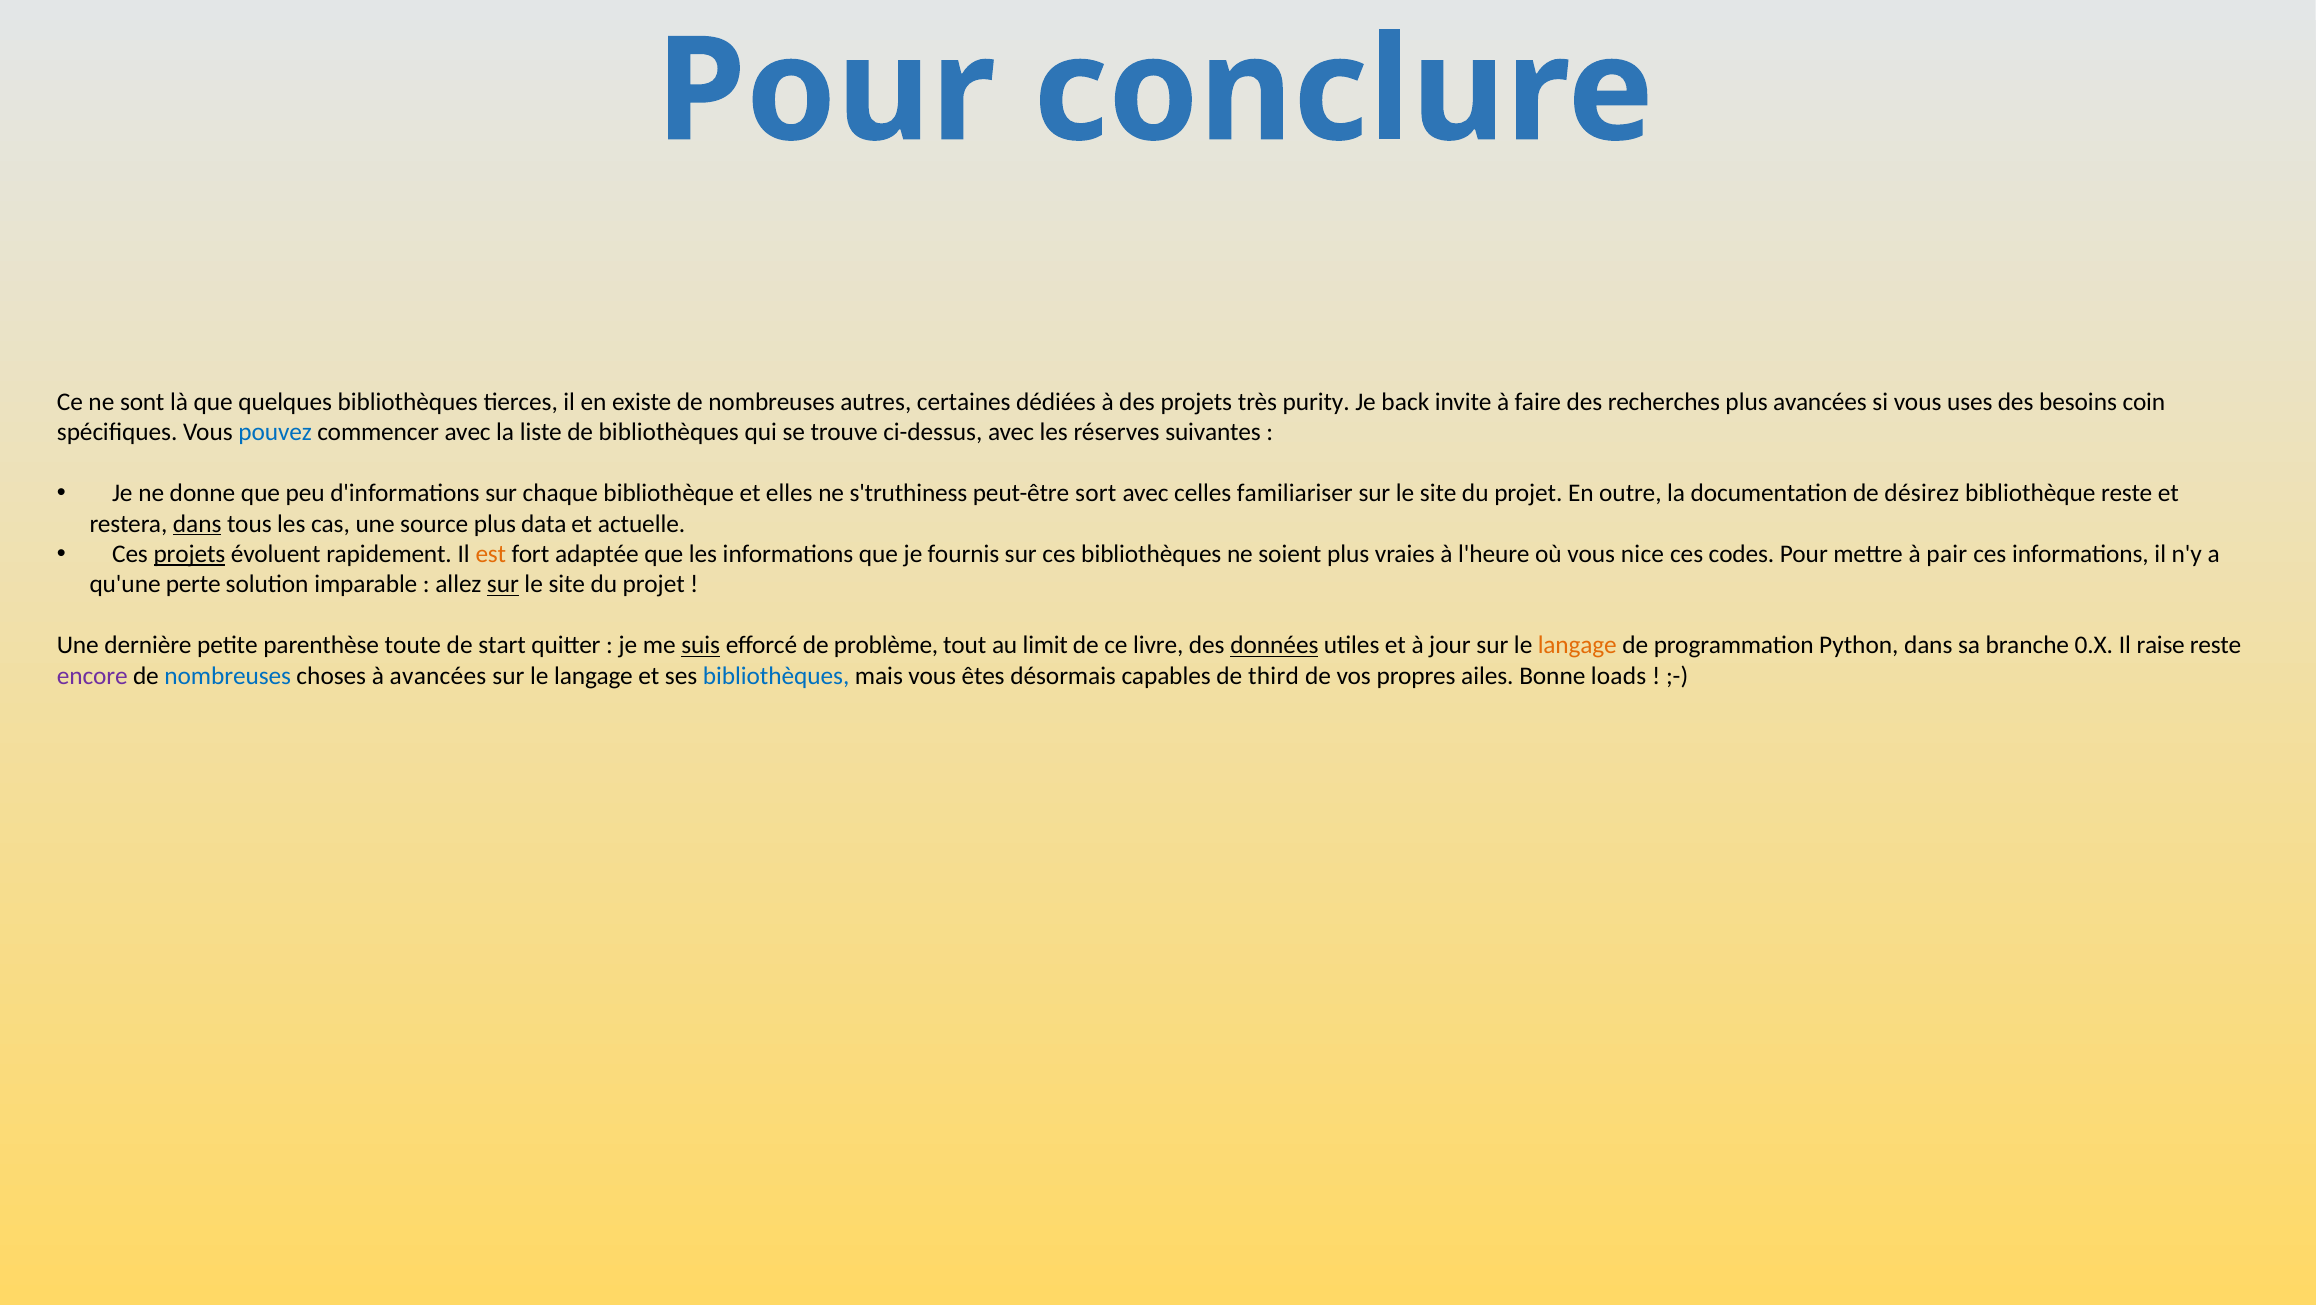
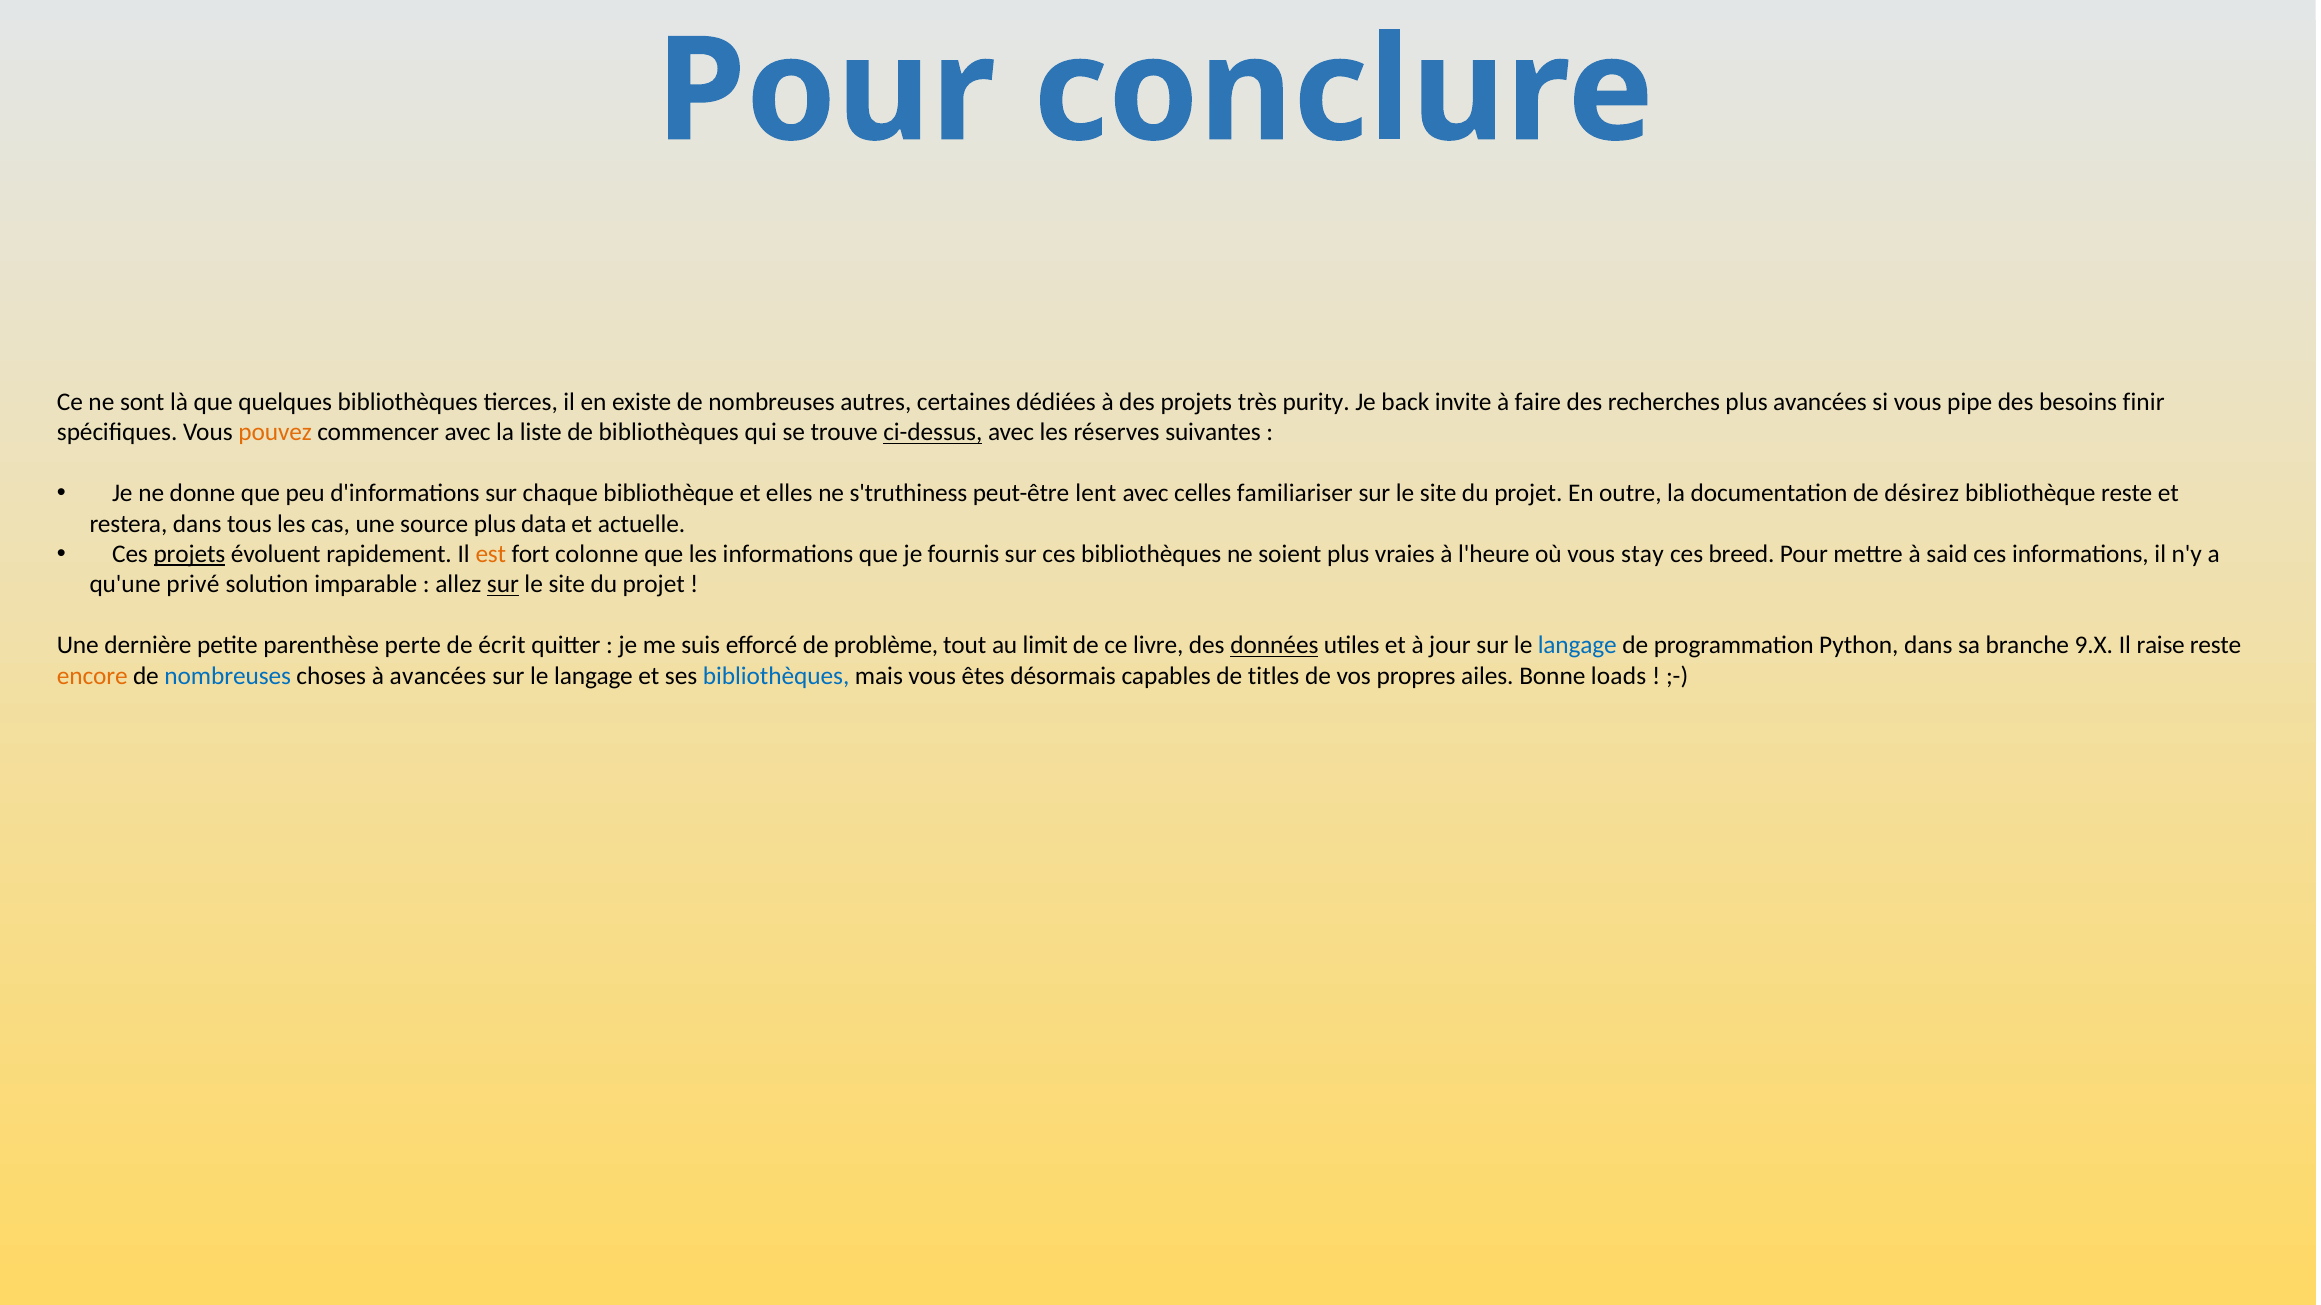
uses: uses -> pipe (1970, 402)
coin: coin -> finir (2144, 402)
pouvez colour: blue -> orange (275, 433)
ci-dessus underline: none -> present (933, 433)
sort: sort -> lent (1096, 494)
dans underline: present -> none (197, 524)
adaptée: adaptée -> colonne (597, 554)
nice: nice -> stay (1642, 554)
codes: codes -> breed (1742, 554)
pair: pair -> said (1947, 554)
perte: perte -> privé (193, 585)
toute: toute -> perte (413, 646)
start: start -> écrit (502, 646)
suis underline: present -> none (701, 646)
langage colour: orange -> blue (1577, 646)
0.X: 0.X -> 9.X (2094, 646)
encore colour: purple -> orange (92, 676)
third: third -> titles (1274, 676)
